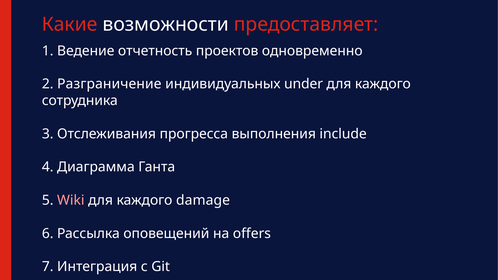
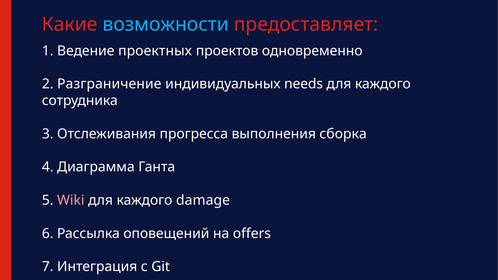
возможности colour: white -> light blue (166, 24)
отчетность: отчетность -> проектных (155, 51)
under: under -> needs (304, 84)
include: include -> сборка (343, 134)
